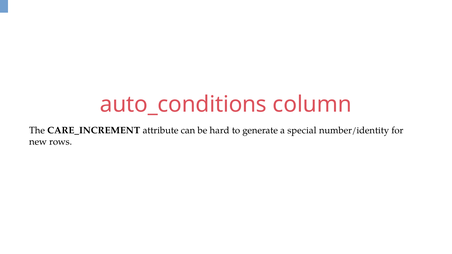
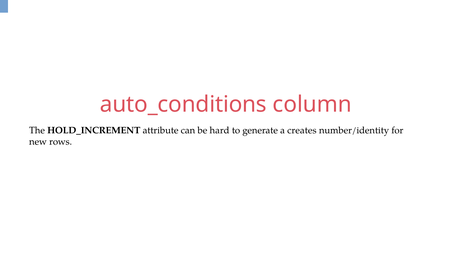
CARE_INCREMENT: CARE_INCREMENT -> HOLD_INCREMENT (94, 131)
special: special -> creates (302, 131)
